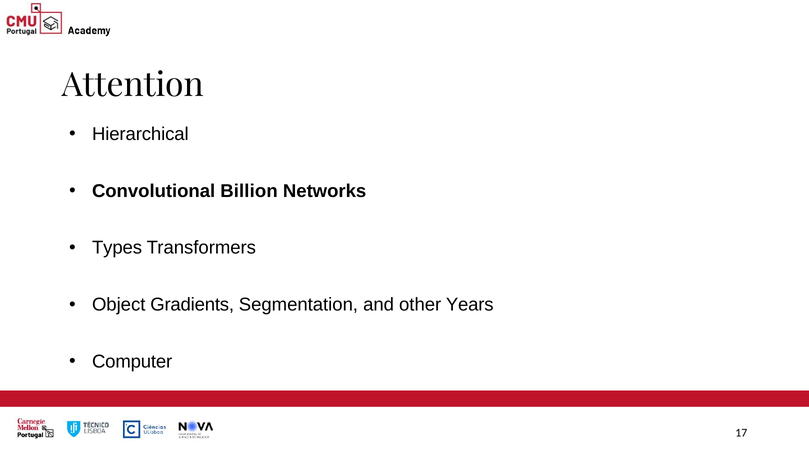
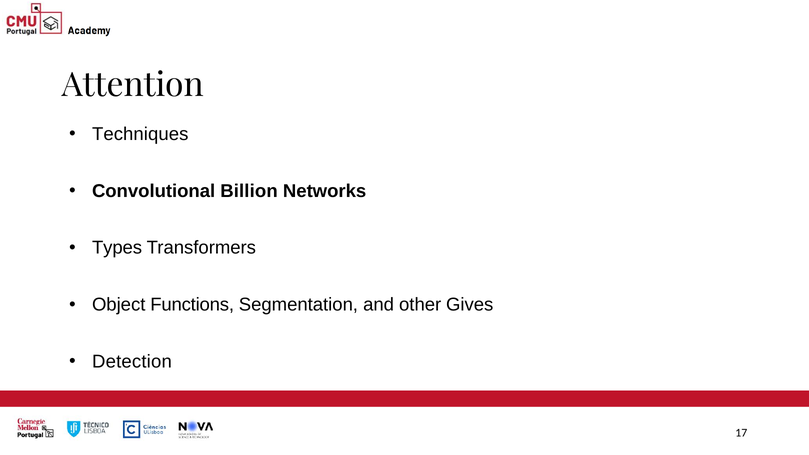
Hierarchical: Hierarchical -> Techniques (140, 134)
Gradients: Gradients -> Functions (192, 305)
Years: Years -> Gives (470, 305)
Computer: Computer -> Detection (132, 362)
